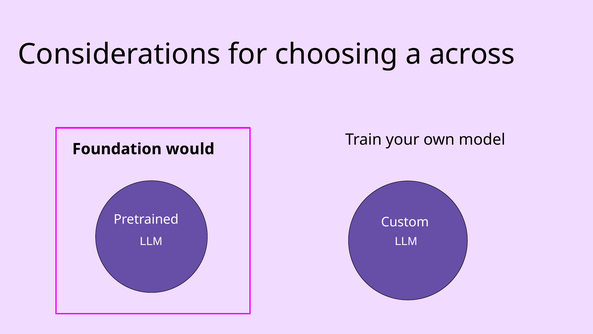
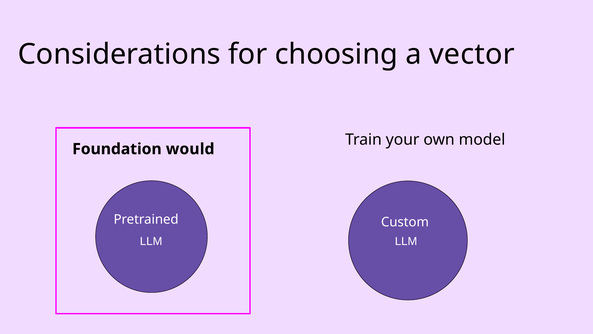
across: across -> vector (472, 54)
